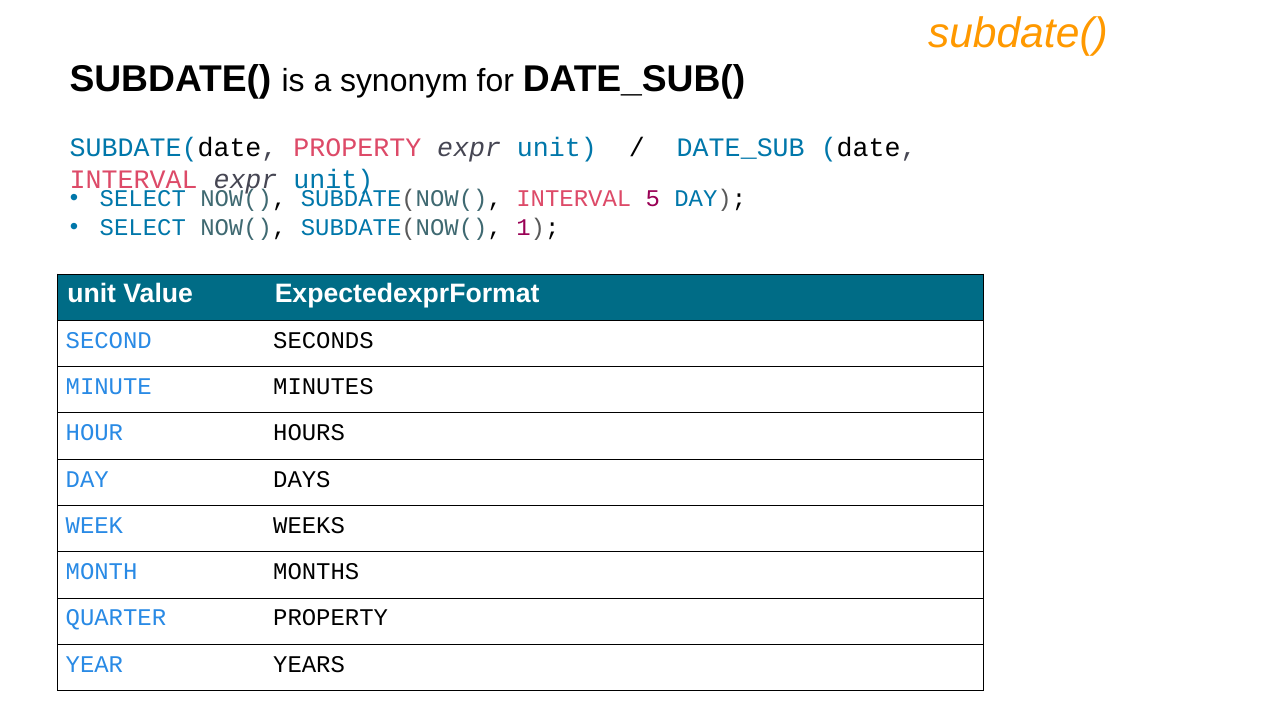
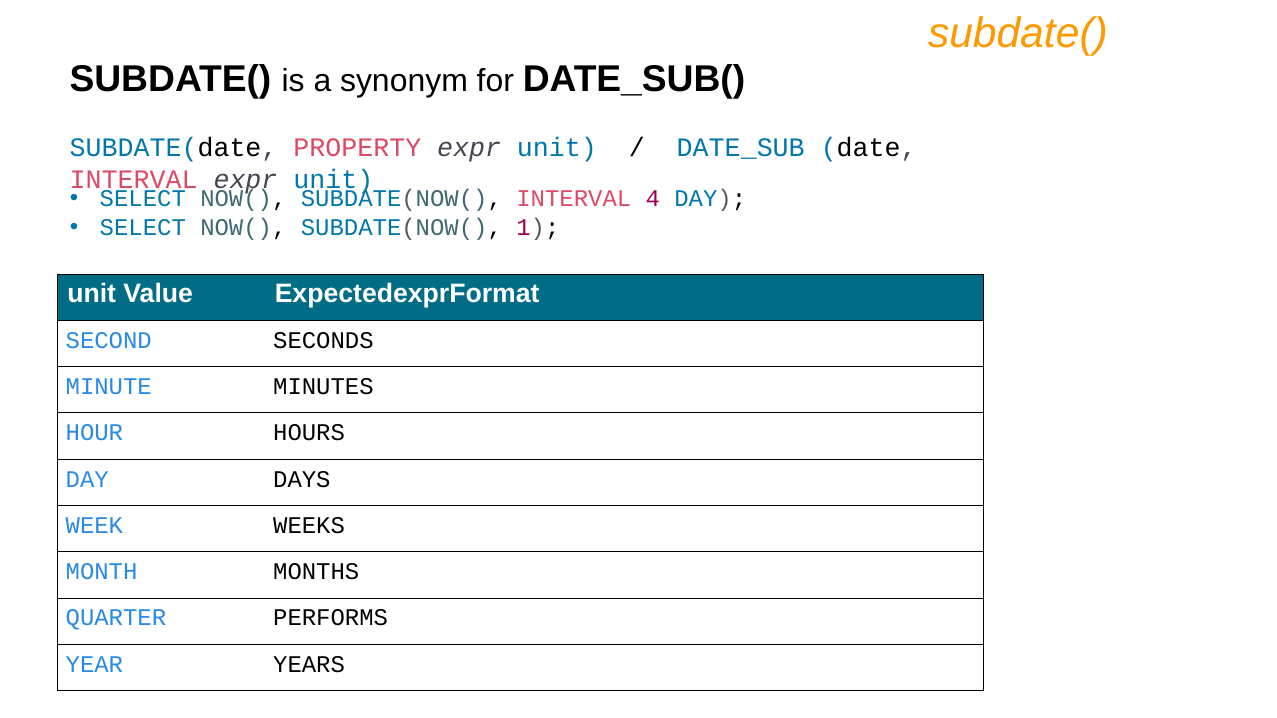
5: 5 -> 4 (653, 199)
QUARTER PROPERTY: PROPERTY -> PERFORMS (331, 618)
